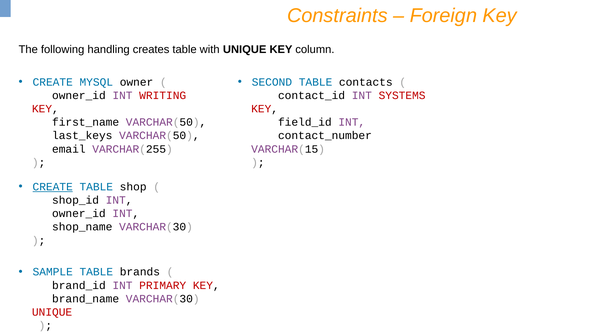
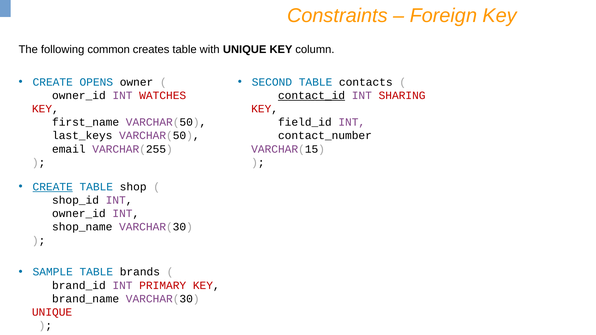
handling: handling -> common (109, 50)
MYSQL: MYSQL -> OPENS (96, 82)
WRITING: WRITING -> WATCHES (163, 96)
contact_id underline: none -> present (312, 96)
SYSTEMS: SYSTEMS -> SHARING (402, 96)
